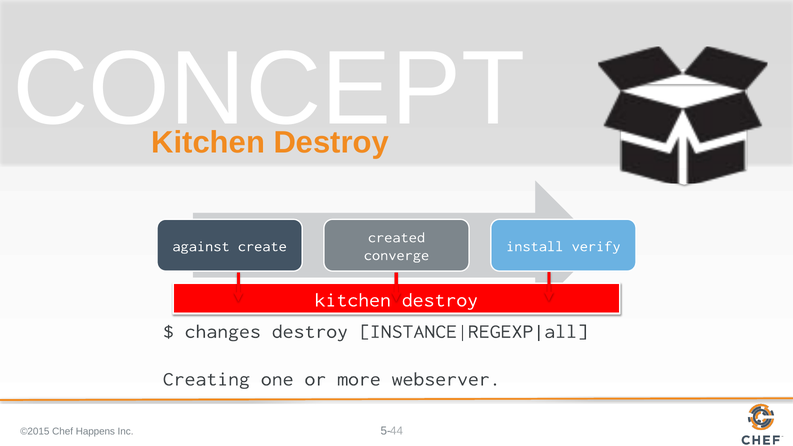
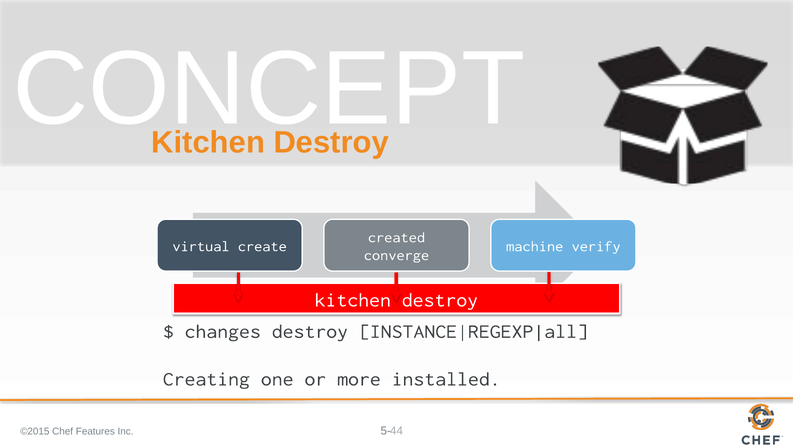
against: against -> virtual (201, 246)
install: install -> machine (535, 246)
webserver: webserver -> installed (446, 379)
Happens: Happens -> Features (95, 432)
